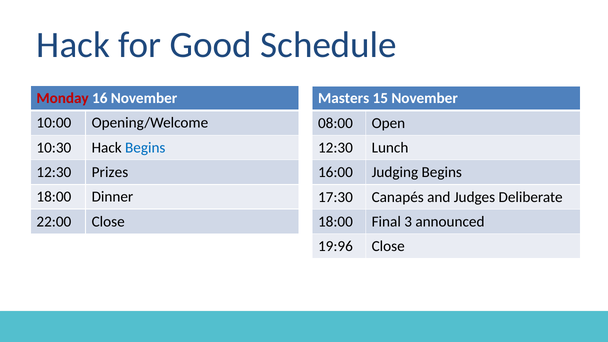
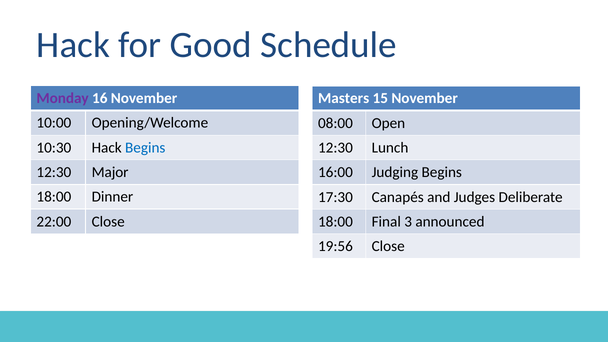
Monday colour: red -> purple (63, 98)
Prizes: Prizes -> Major (110, 172)
19:96: 19:96 -> 19:56 (335, 246)
